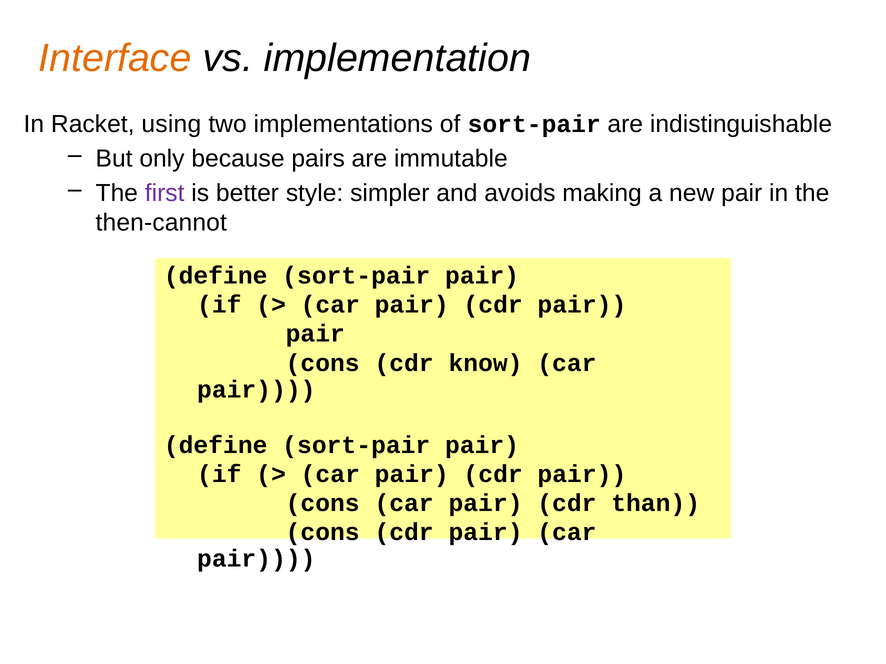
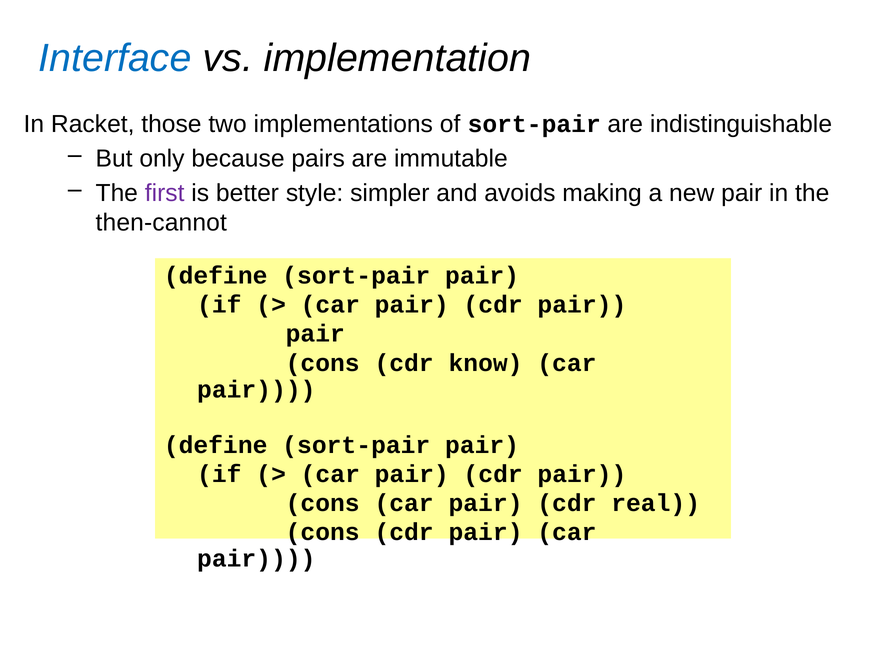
Interface colour: orange -> blue (115, 58)
using: using -> those (171, 124)
than: than -> real (656, 503)
